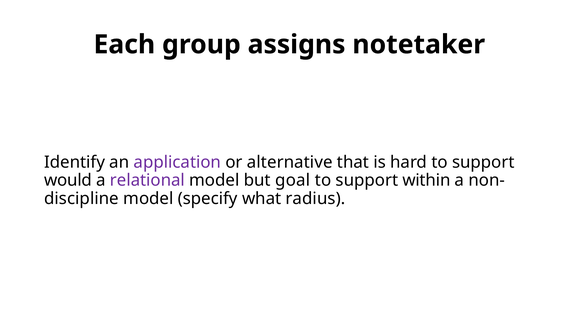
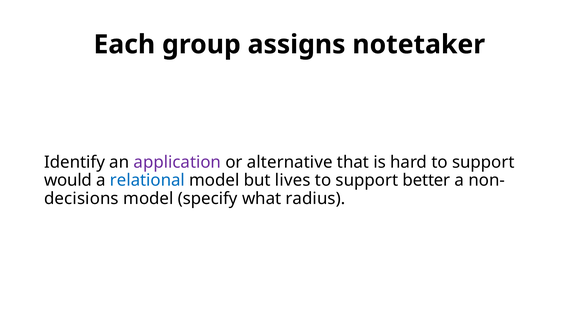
relational colour: purple -> blue (147, 180)
goal: goal -> lives (293, 180)
within: within -> better (426, 180)
discipline: discipline -> decisions (81, 198)
